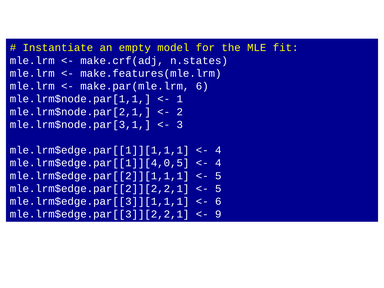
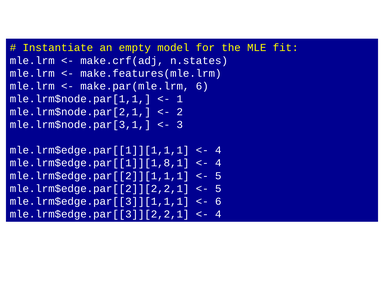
mle.lrm$edge.par[[1]][4,0,5: mle.lrm$edge.par[[1]][4,0,5 -> mle.lrm$edge.par[[1]][1,8,1 (100, 163)
9: 9 -> 4 (218, 214)
